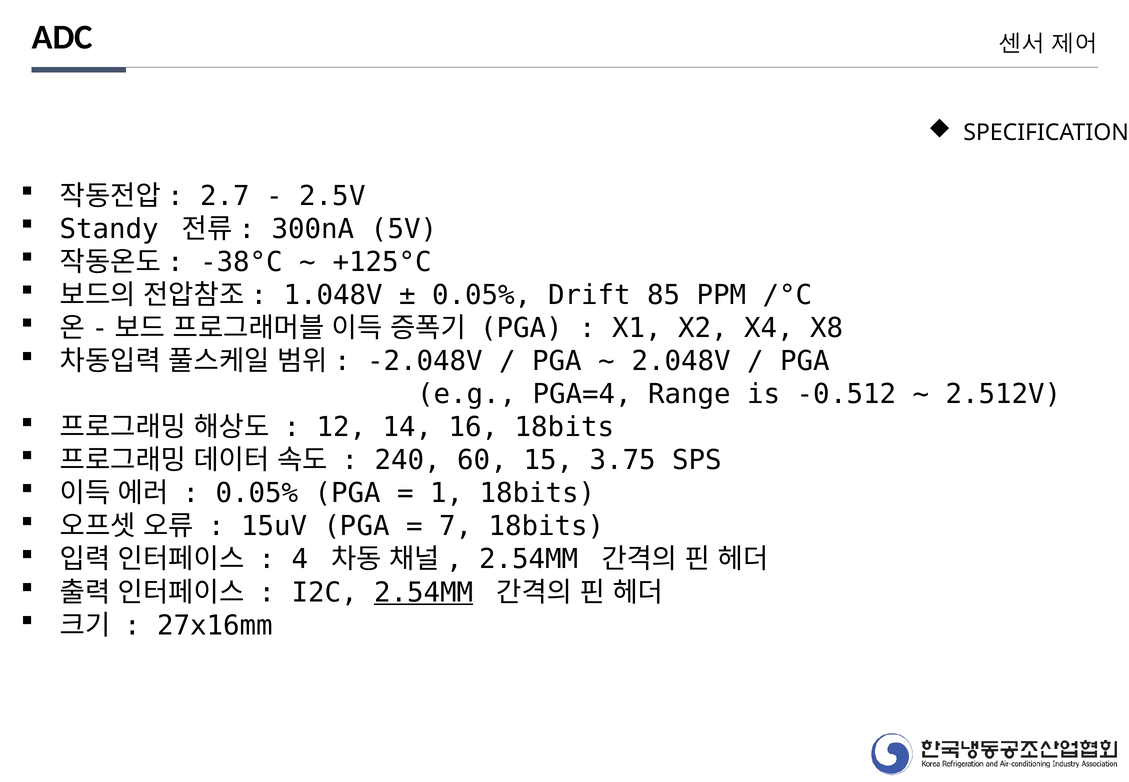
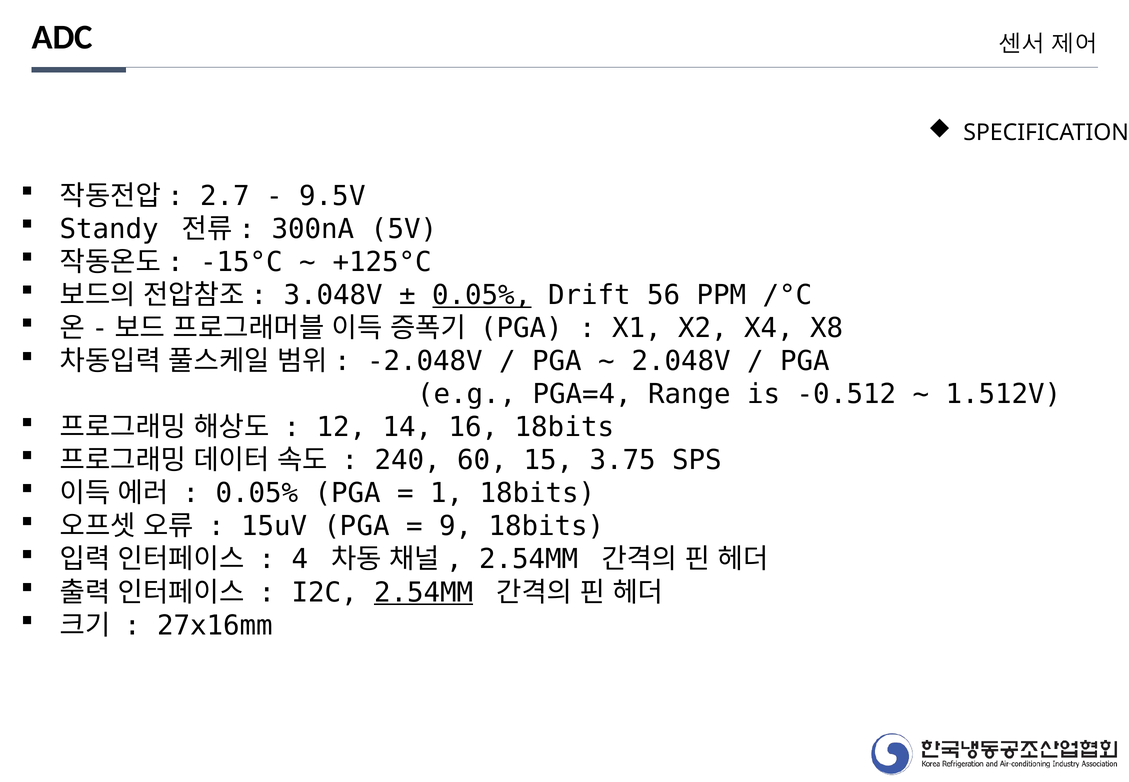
2.5V: 2.5V -> 9.5V (332, 196)
-38°C: -38°C -> -15°C (242, 262)
1.048V: 1.048V -> 3.048V (333, 295)
0.05% underline: none -> present (482, 295)
85: 85 -> 56 (664, 295)
2.512V: 2.512V -> 1.512V (1003, 394)
7: 7 -> 9 (456, 526)
